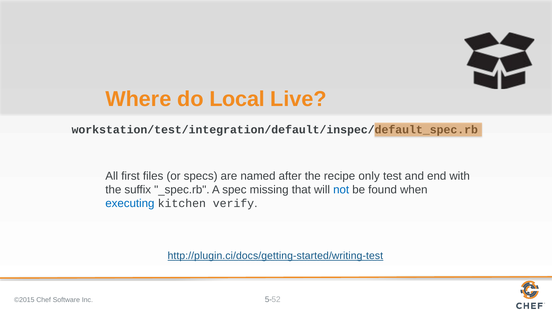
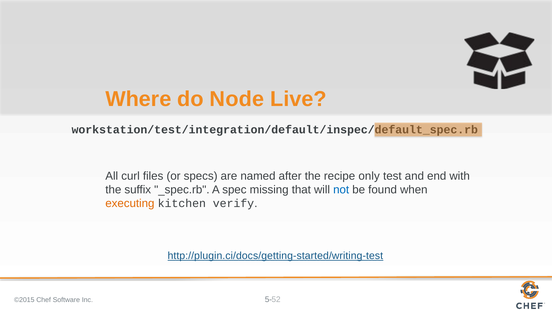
Local: Local -> Node (237, 99)
first: first -> curl (131, 176)
executing colour: blue -> orange (130, 204)
